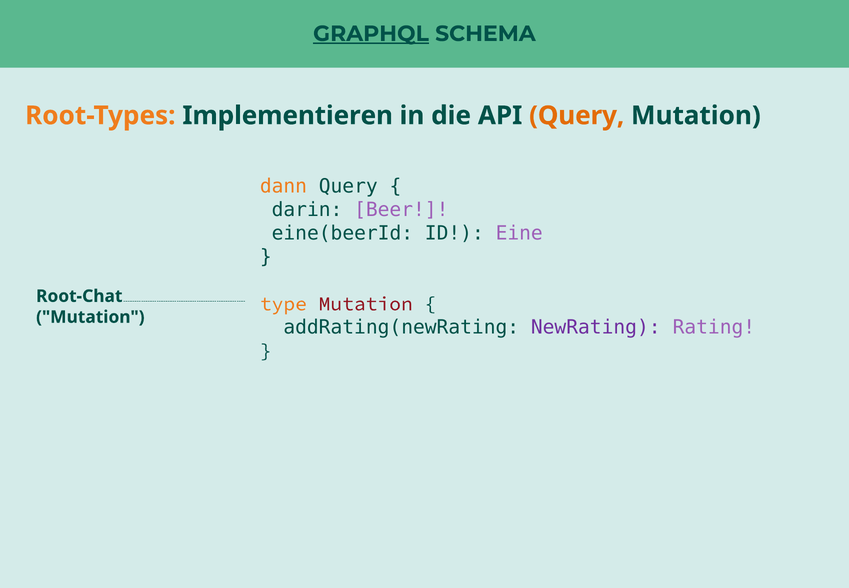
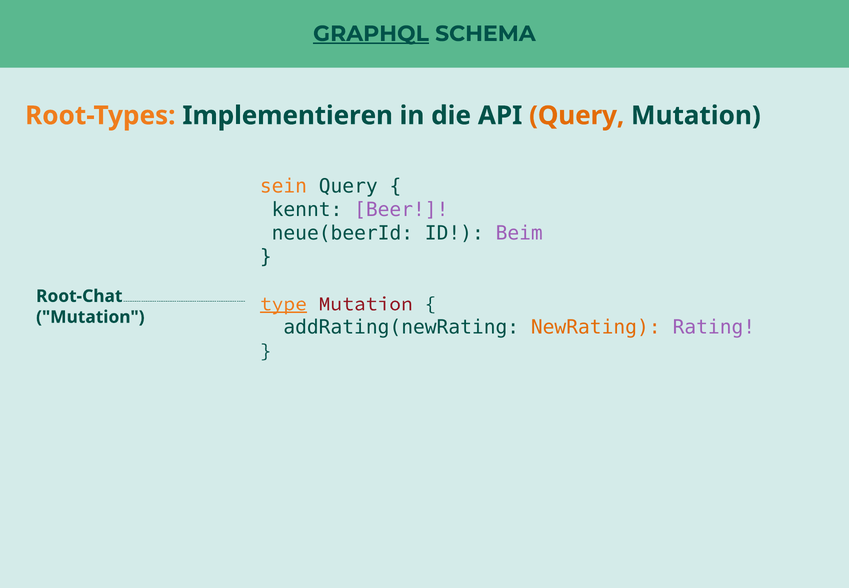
dann: dann -> sein (283, 186)
darin: darin -> kennt (307, 210)
eine(beerId: eine(beerId -> neue(beerId (342, 233)
Eine: Eine -> Beim (519, 233)
type underline: none -> present (283, 304)
NewRating colour: purple -> orange (596, 327)
